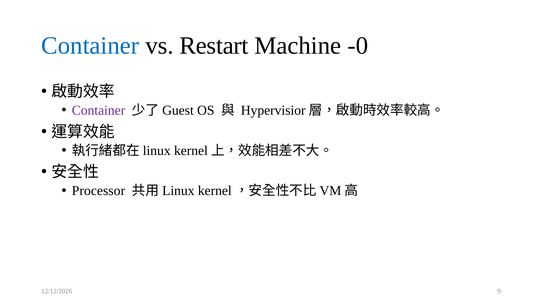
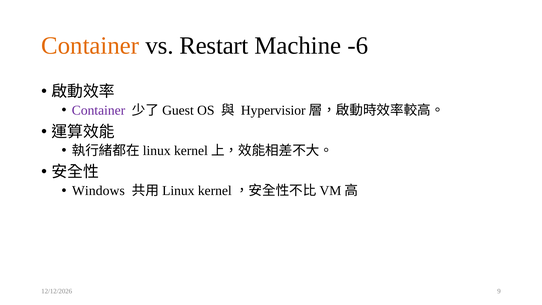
Container colour: blue -> orange (90, 46)
-0: -0 -> -6 (358, 46)
Processor: Processor -> Windows (98, 191)
